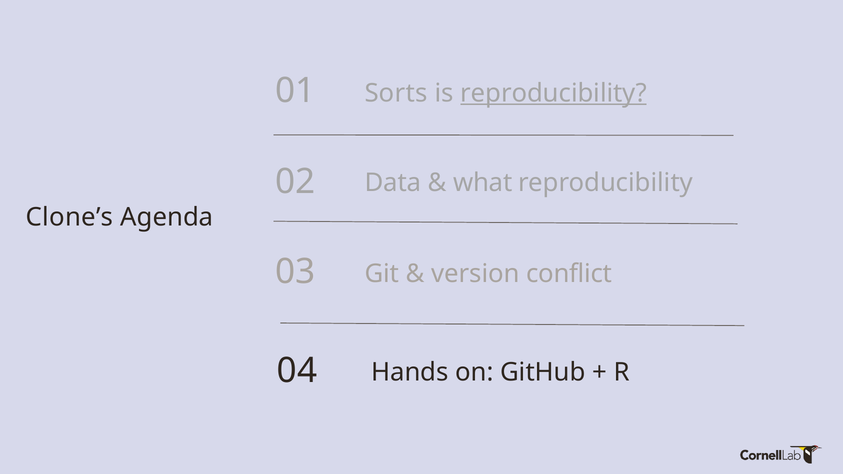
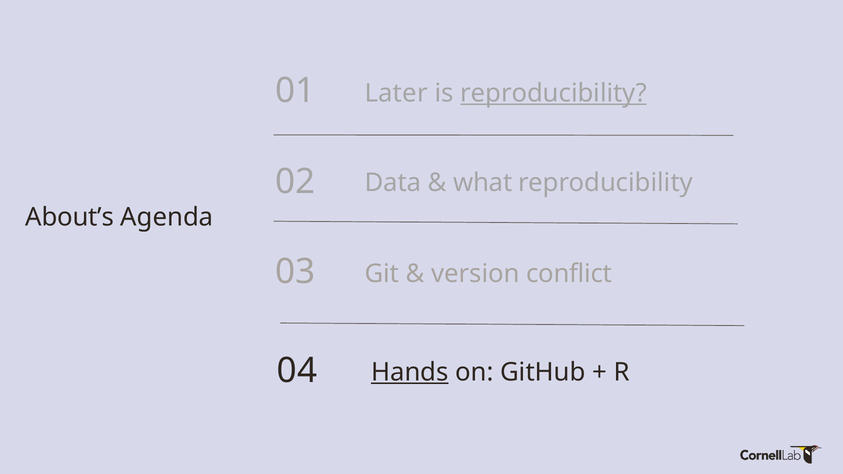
Sorts: Sorts -> Later (396, 93)
Clone’s: Clone’s -> About’s (70, 217)
Hands underline: none -> present (410, 372)
